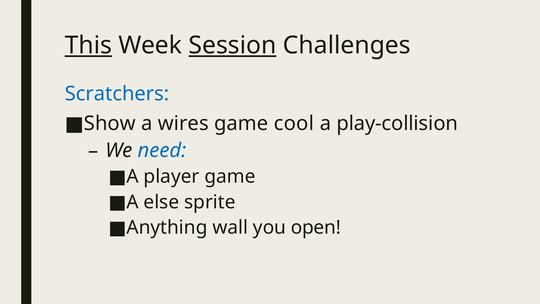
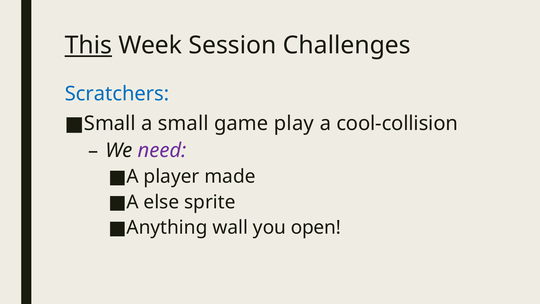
Session underline: present -> none (233, 45)
Show: Show -> Small (110, 123)
a wires: wires -> small (183, 123)
cool: cool -> play (294, 123)
play-collision: play-collision -> cool-collision (397, 123)
need colour: blue -> purple (162, 150)
player game: game -> made (230, 176)
